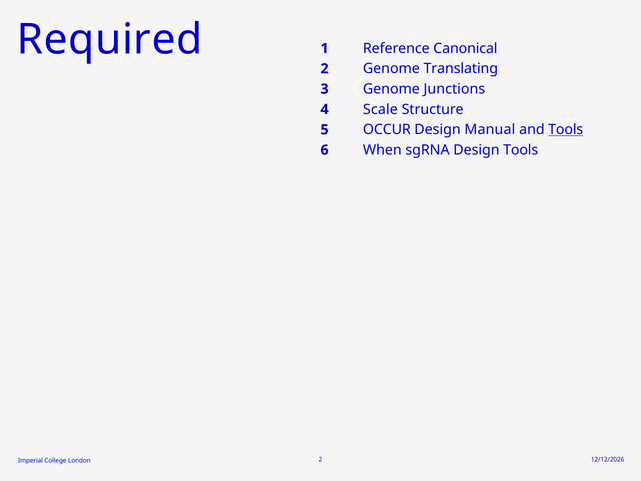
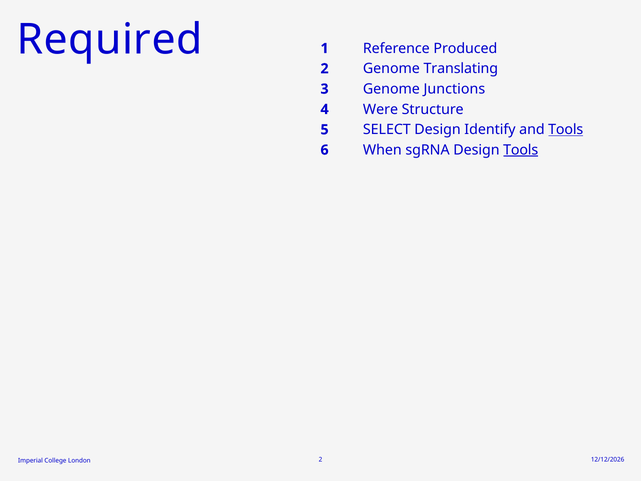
Canonical: Canonical -> Produced (465, 48)
Scale: Scale -> Were (380, 109)
OCCUR: OCCUR -> SELECT (387, 130)
Manual: Manual -> Identify (490, 130)
Tools underline: none -> present (521, 150)
